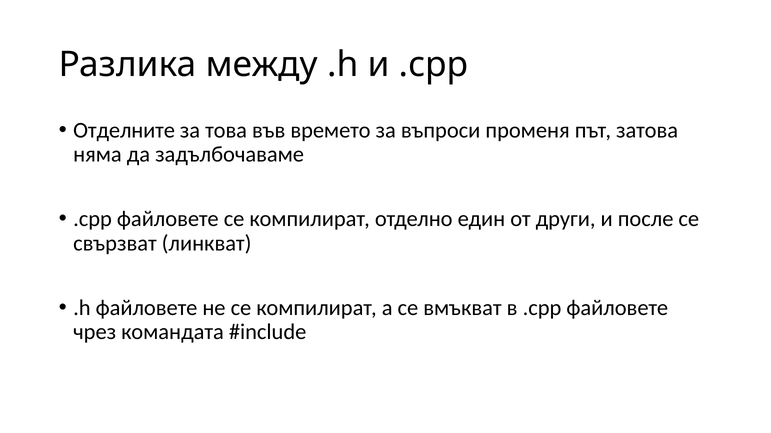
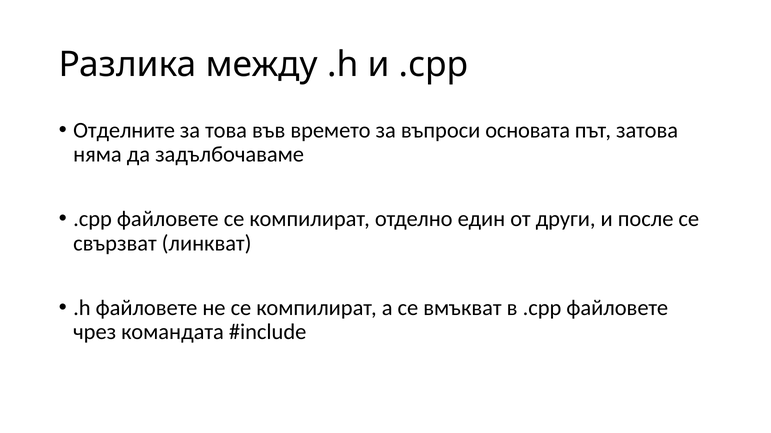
променя: променя -> основата (528, 130)
